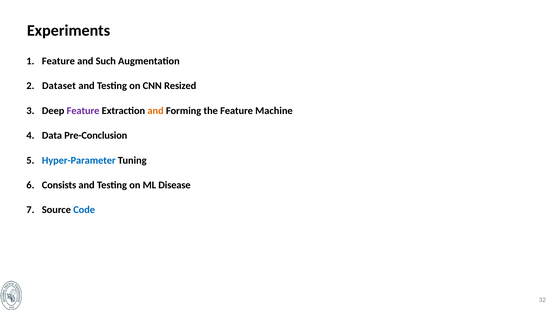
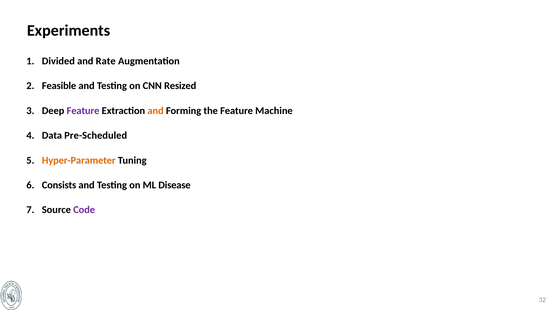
Feature: Feature -> Divided (58, 61)
Such: Such -> Rate (106, 61)
Dataset: Dataset -> Feasible (59, 86)
Pre-Conclusion: Pre-Conclusion -> Pre-Scheduled (96, 136)
Hyper-Parameter colour: blue -> orange (79, 161)
Code colour: blue -> purple (84, 210)
